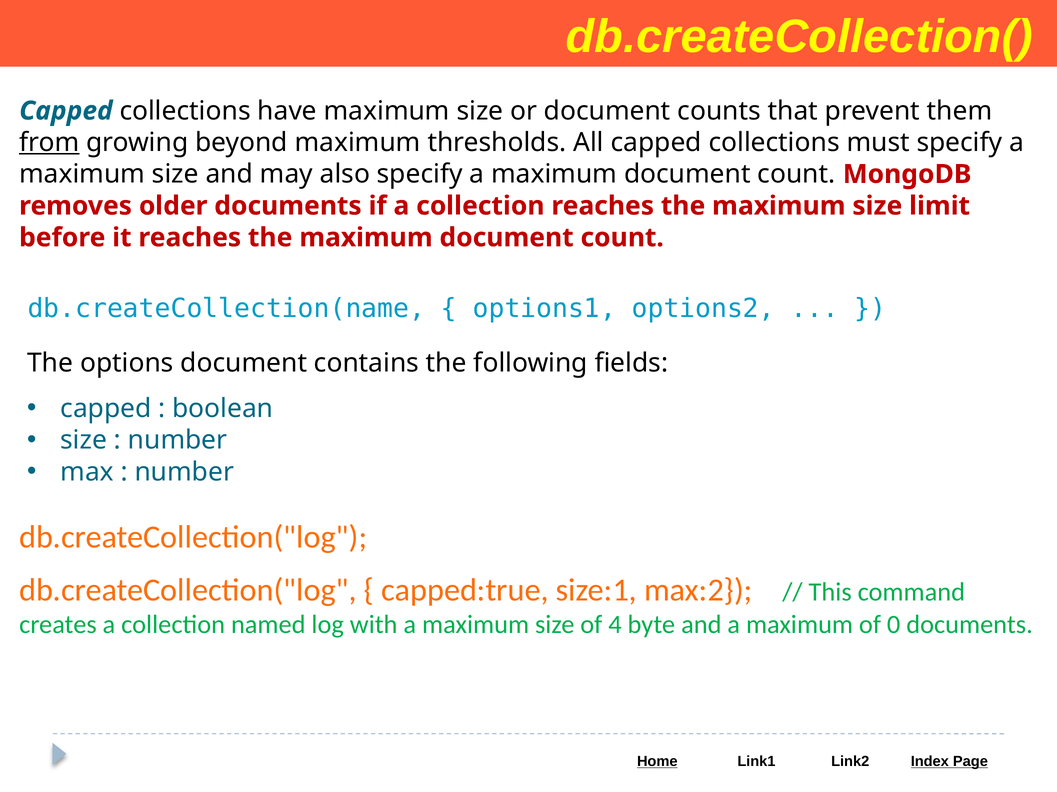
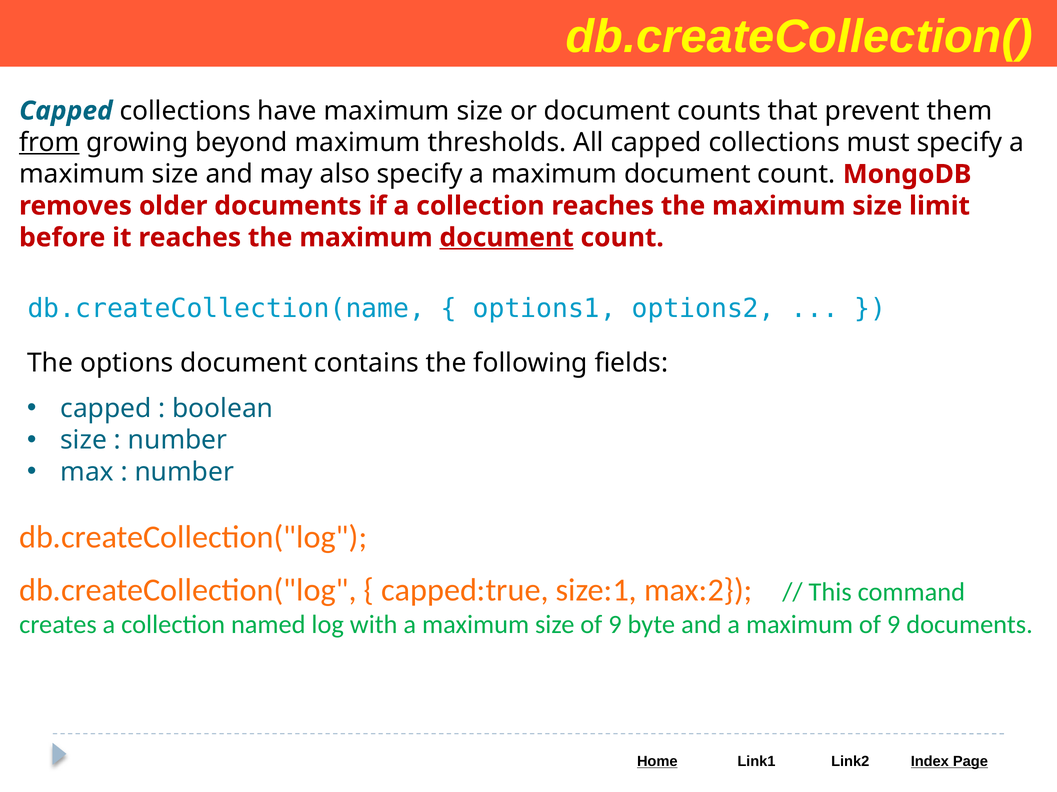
document underline: none -> present (507, 238)
size of 4: 4 -> 9 (615, 625)
maximum of 0: 0 -> 9 (894, 625)
